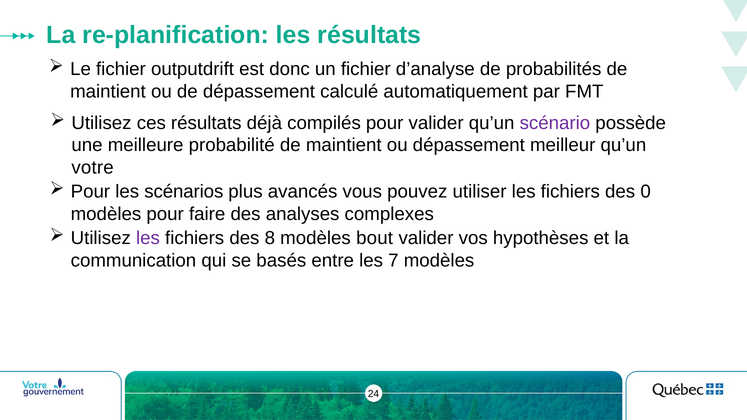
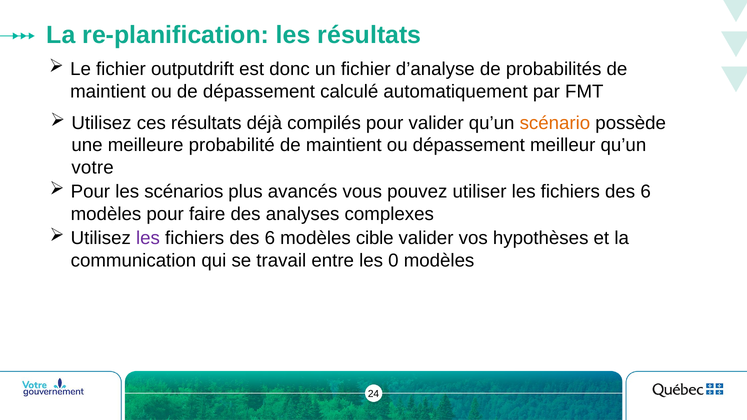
scénario colour: purple -> orange (555, 123)
0: 0 -> 6 (646, 192)
8: 8 -> 6 (270, 238)
bout: bout -> cible (375, 238)
basés: basés -> travail (281, 261)
7: 7 -> 0 (393, 261)
